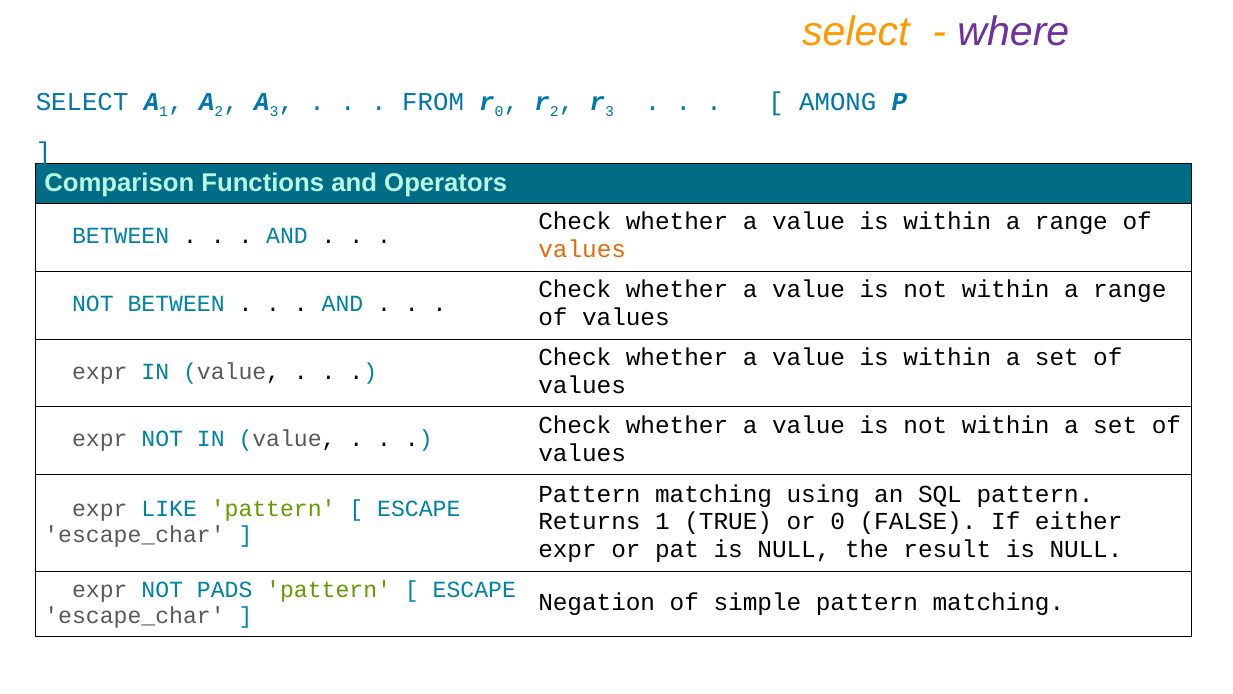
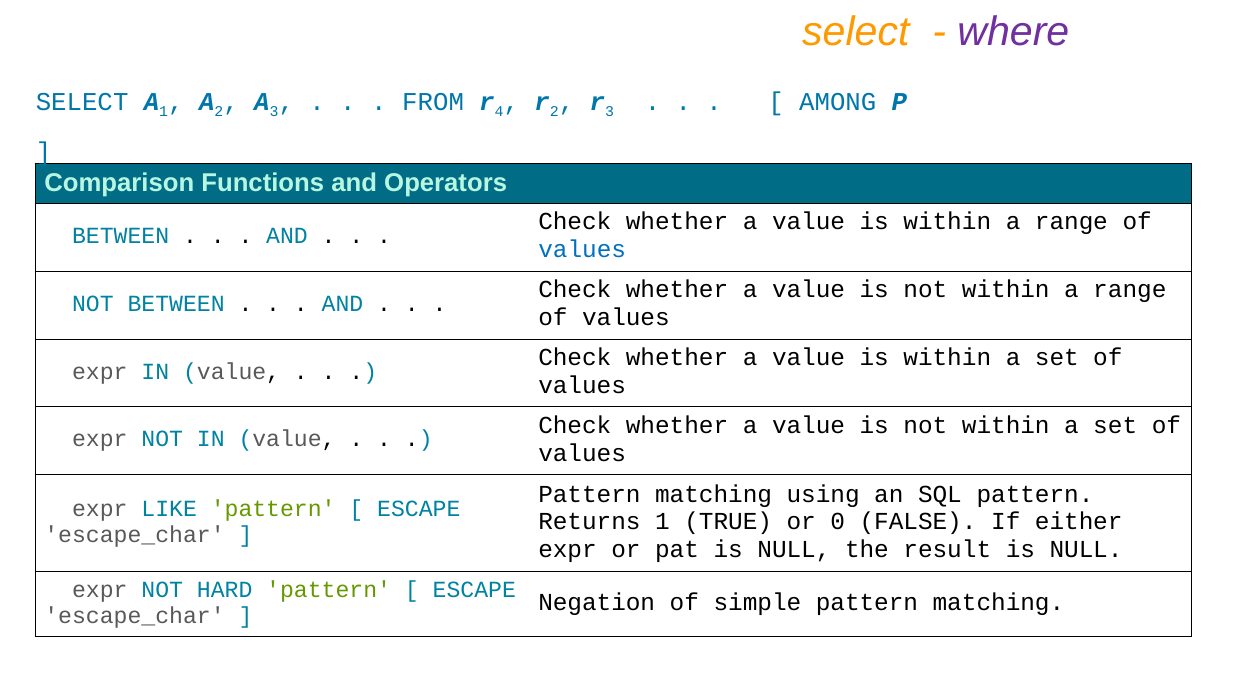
0: 0 -> 4 (499, 112)
values colour: orange -> blue (582, 249)
PADS: PADS -> HARD (225, 589)
